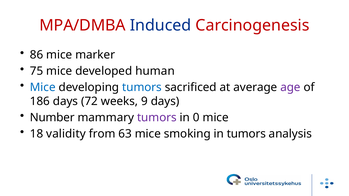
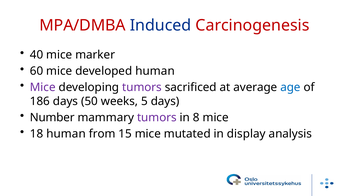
86: 86 -> 40 (37, 55)
75: 75 -> 60 (37, 71)
Mice colour: blue -> purple (43, 87)
tumors colour: blue -> purple (142, 87)
age colour: purple -> blue (290, 87)
72: 72 -> 50 (89, 101)
9: 9 -> 5 (144, 101)
0: 0 -> 8 (196, 118)
18 validity: validity -> human (66, 134)
63: 63 -> 15 (125, 134)
smoking: smoking -> mutated (187, 134)
in tumors: tumors -> display (246, 134)
